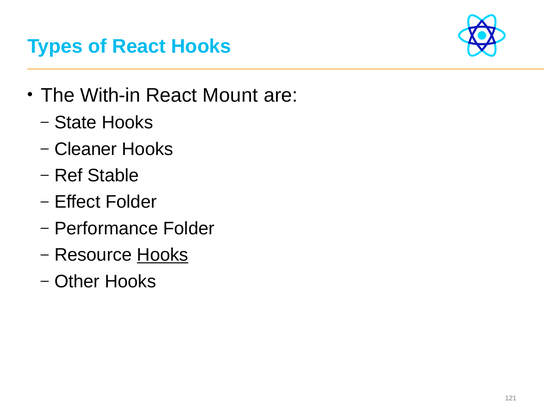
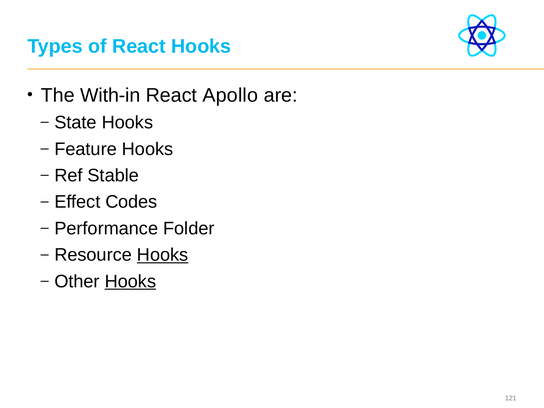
Mount: Mount -> Apollo (230, 95)
Cleaner: Cleaner -> Feature (86, 149)
Effect Folder: Folder -> Codes (131, 202)
Hooks underline: none -> present (130, 281)
